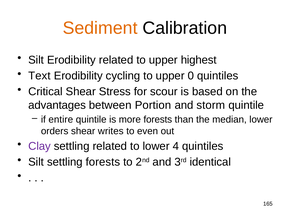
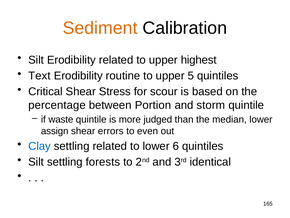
cycling: cycling -> routine (123, 76)
0: 0 -> 5 (191, 76)
advantages: advantages -> percentage (57, 105)
entire: entire -> waste (61, 119)
more forests: forests -> judged (158, 119)
orders: orders -> assign (55, 131)
writes: writes -> errors (111, 131)
Clay colour: purple -> blue (40, 146)
4: 4 -> 6 (176, 146)
